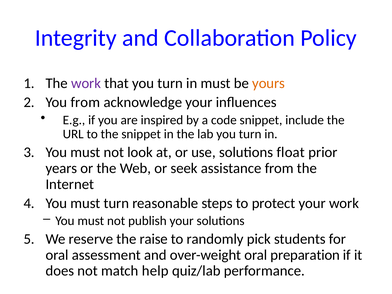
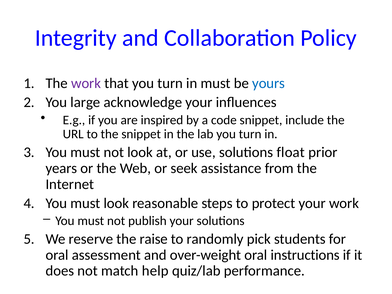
yours colour: orange -> blue (269, 83)
You from: from -> large (85, 102)
must turn: turn -> look (116, 203)
preparation: preparation -> instructions (305, 255)
